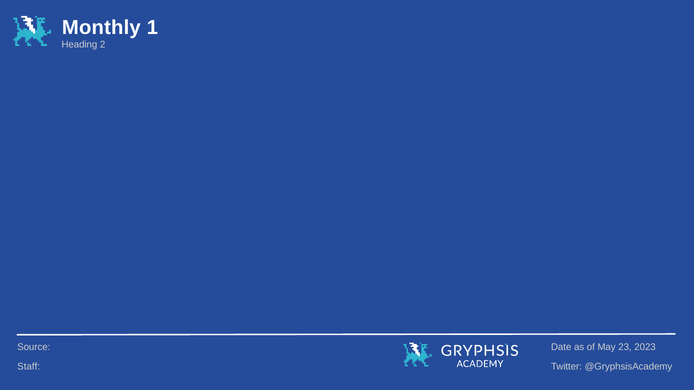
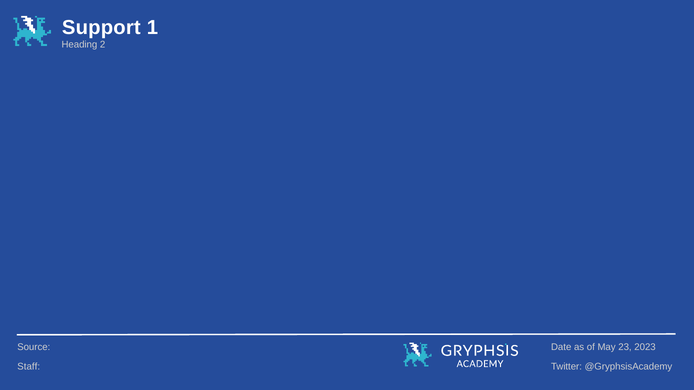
Monthly: Monthly -> Support (101, 28)
